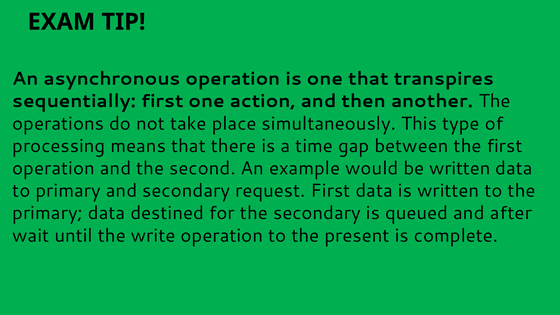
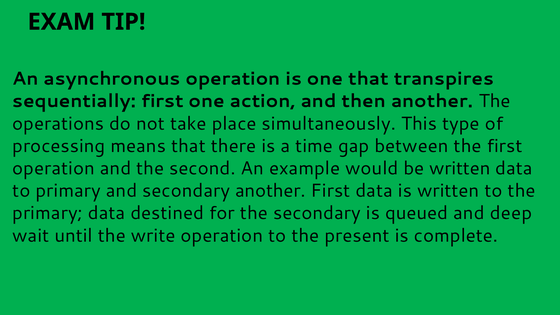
secondary request: request -> another (270, 191)
after: after -> deep (511, 213)
